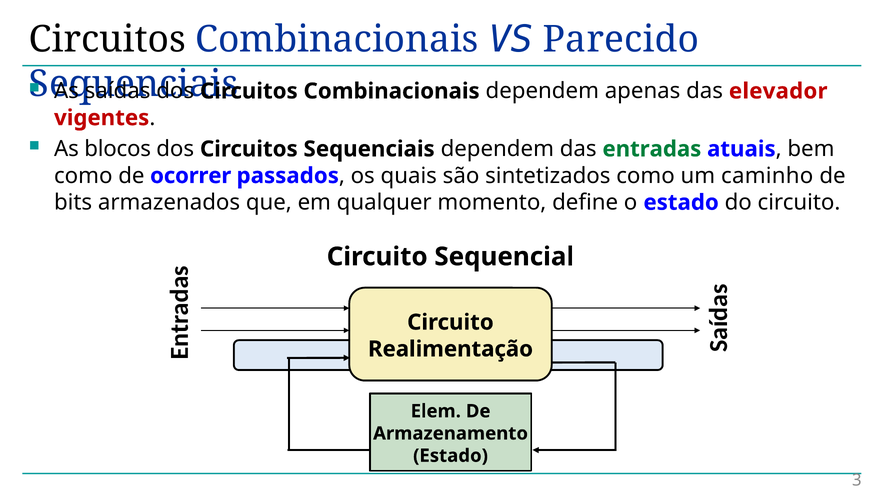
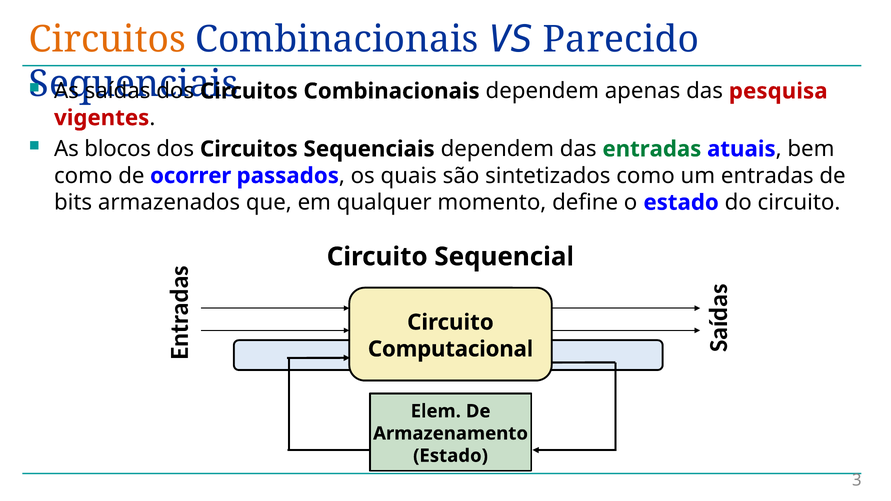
Circuitos colour: black -> orange (107, 39)
elevador: elevador -> pesquisa (778, 91)
um caminho: caminho -> entradas (767, 176)
Realimentação: Realimentação -> Computacional (451, 349)
